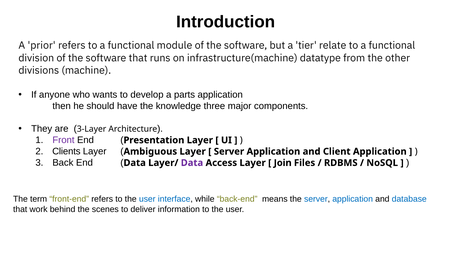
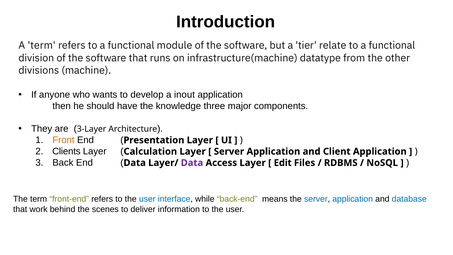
A prior: prior -> term (42, 46)
parts: parts -> inout (184, 95)
Front colour: purple -> orange (63, 140)
Ambiguous: Ambiguous -> Calculation (150, 151)
Join: Join -> Edit (283, 163)
